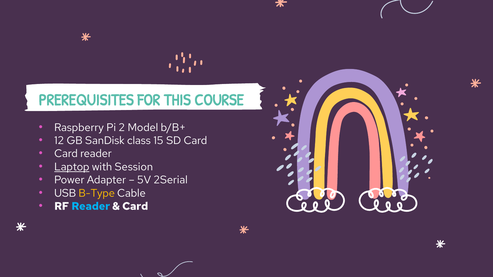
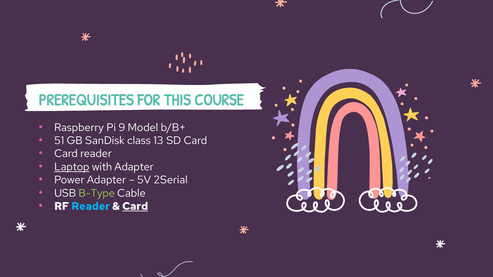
2: 2 -> 9 (122, 128)
12: 12 -> 51 (59, 141)
15: 15 -> 13 (158, 141)
with Session: Session -> Adapter (134, 167)
B-Type colour: yellow -> light green (97, 193)
Card underline: none -> present (135, 206)
